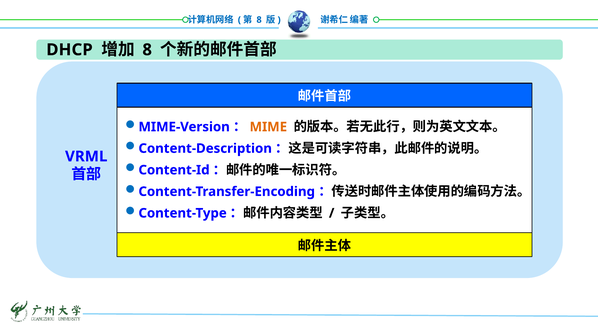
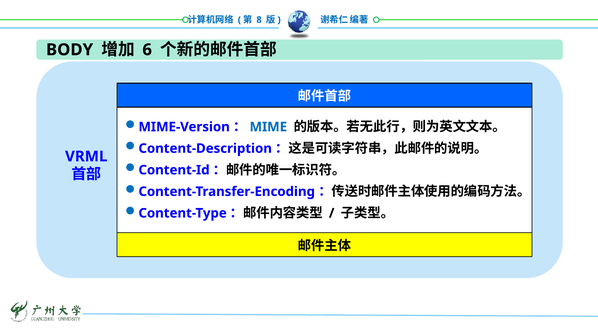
DHCP: DHCP -> BODY (70, 50)
8: 8 -> 6 (147, 50)
MIME colour: orange -> blue (268, 127)
